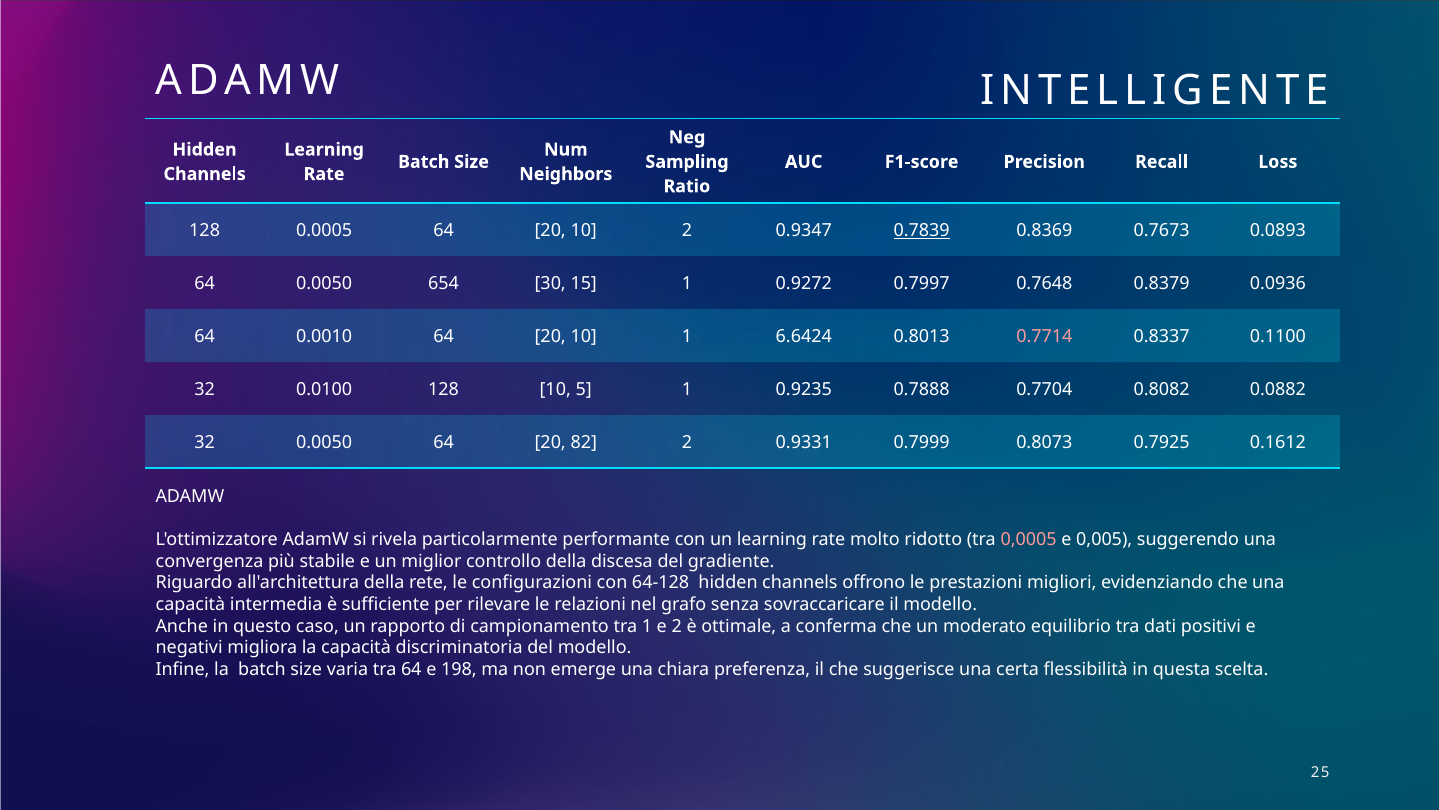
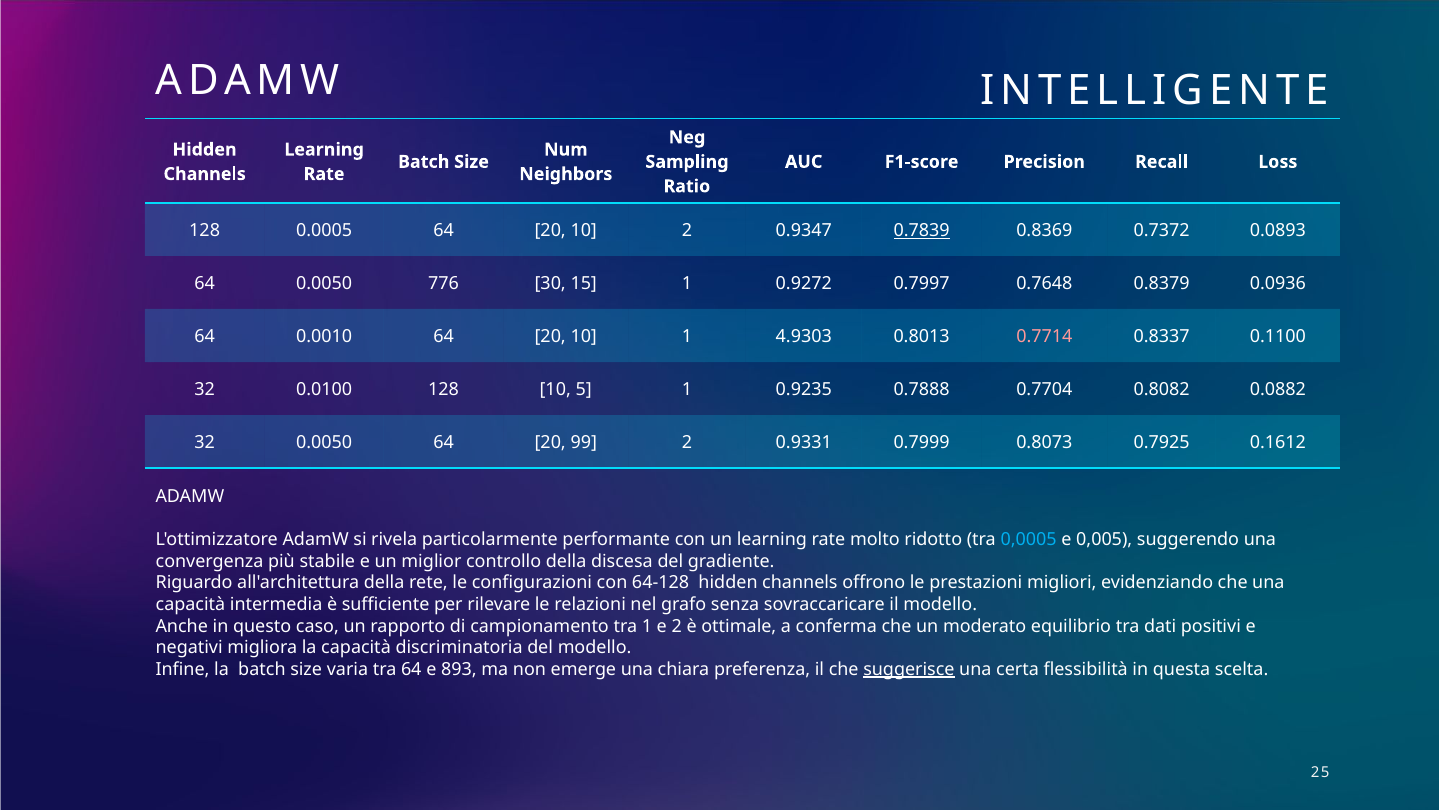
0.7673: 0.7673 -> 0.7372 (1162, 230)
654: 654 -> 776 (444, 283)
6.6424: 6.6424 -> 4.9303 (804, 336)
82: 82 -> 99 (584, 442)
0,0005 colour: pink -> light blue (1029, 539)
198: 198 -> 893 (459, 669)
suggerisce underline: none -> present (909, 669)
